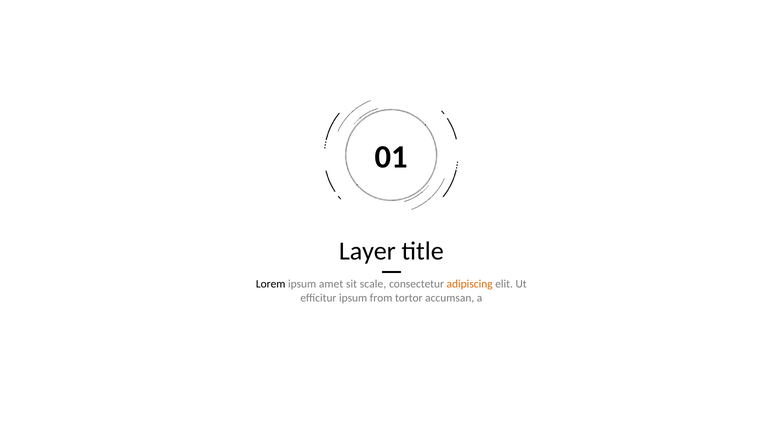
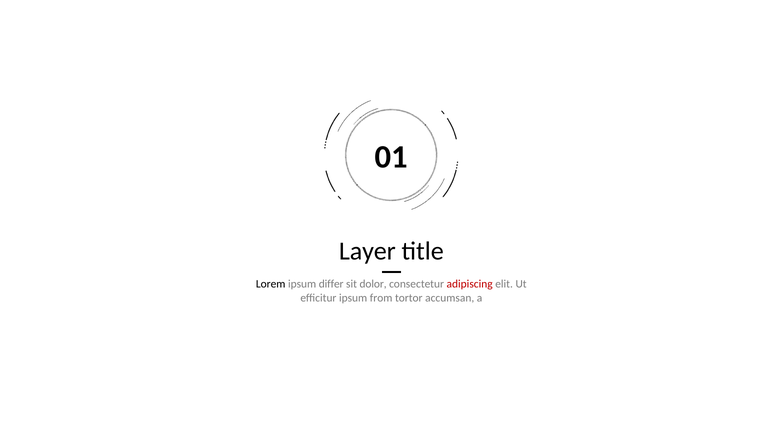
amet: amet -> differ (331, 284)
scale: scale -> dolor (373, 284)
adipiscing colour: orange -> red (470, 284)
